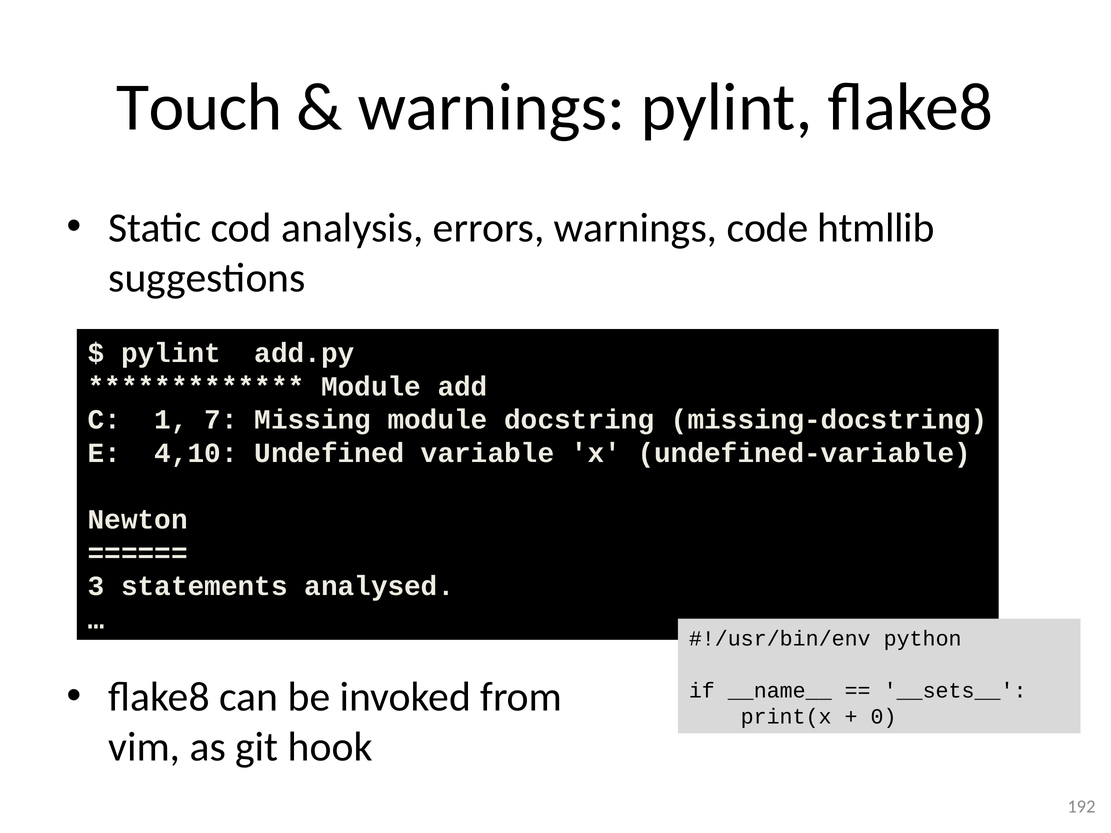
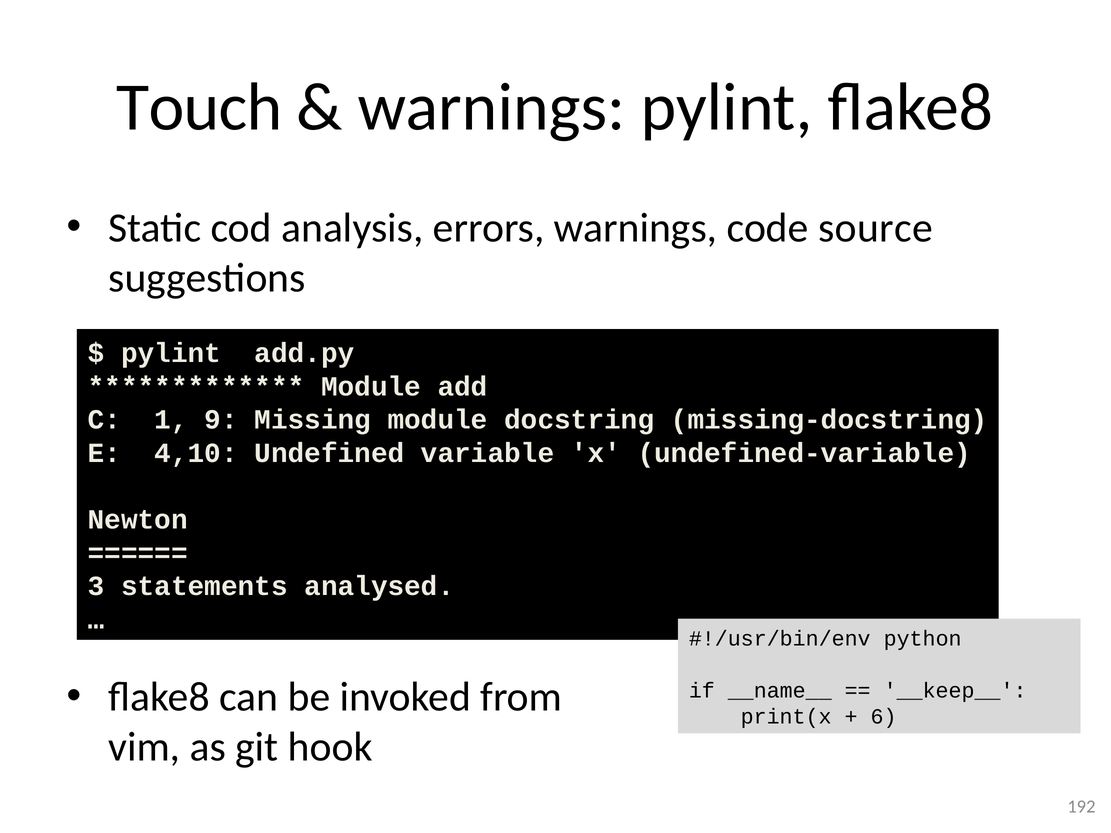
htmllib: htmllib -> source (876, 228)
7: 7 -> 9 (221, 420)
__sets__: __sets__ -> __keep__ (955, 691)
0: 0 -> 6 (884, 717)
